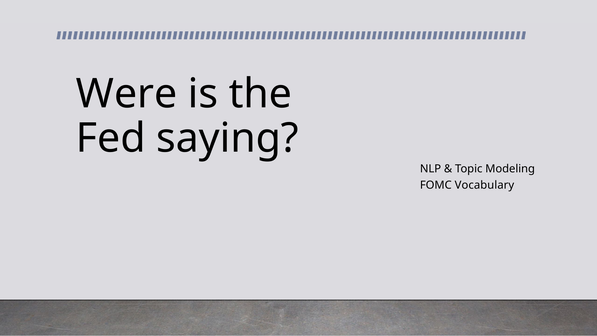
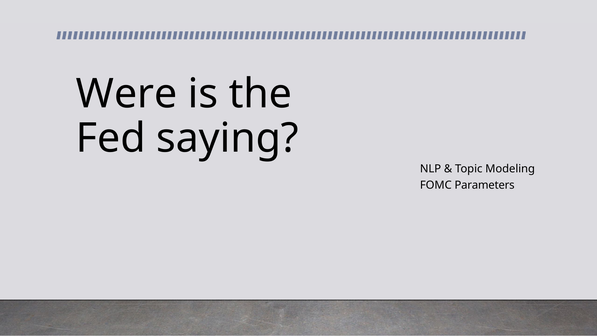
Vocabulary: Vocabulary -> Parameters (485, 185)
